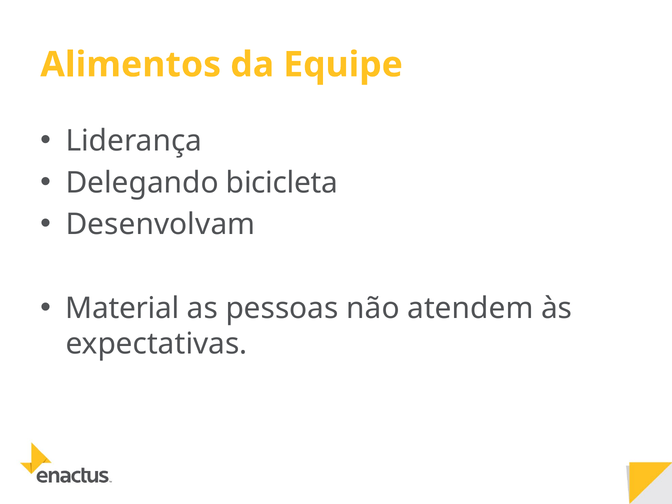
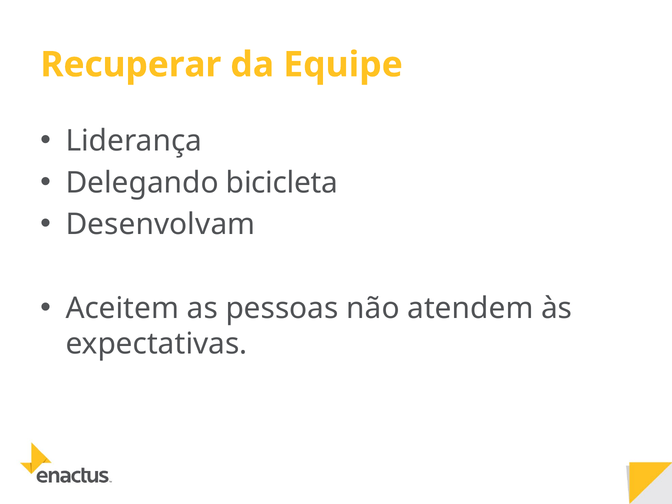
Alimentos: Alimentos -> Recuperar (131, 65)
Material: Material -> Aceitem (122, 308)
